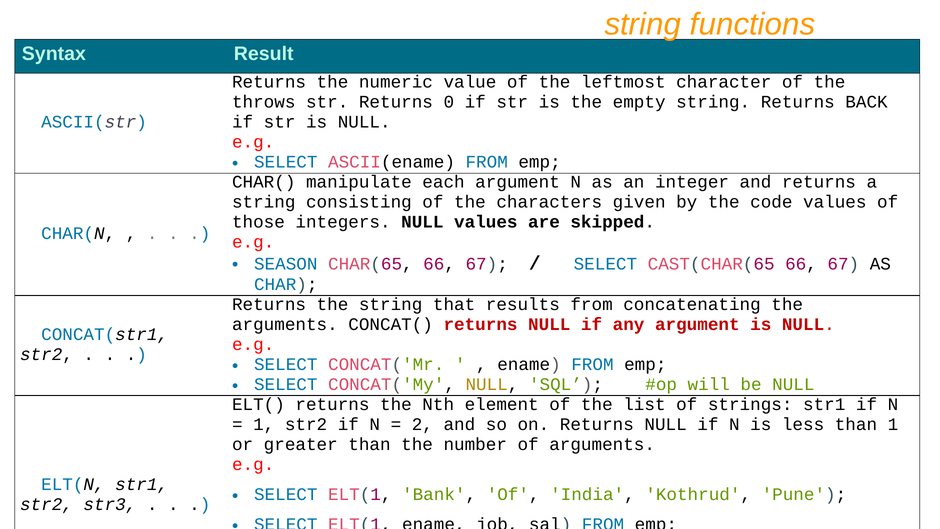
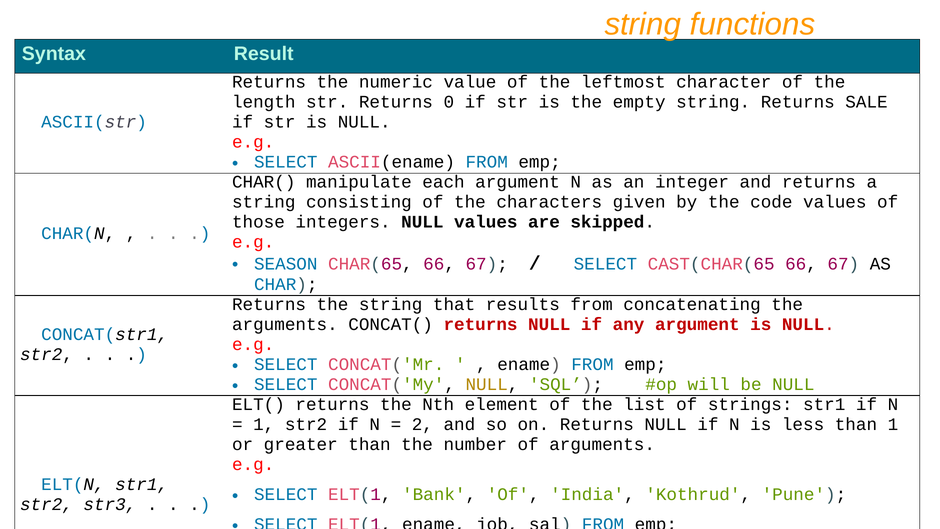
throws: throws -> length (264, 102)
BACK: BACK -> SALE (867, 102)
